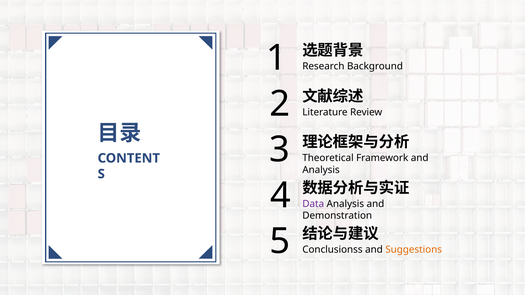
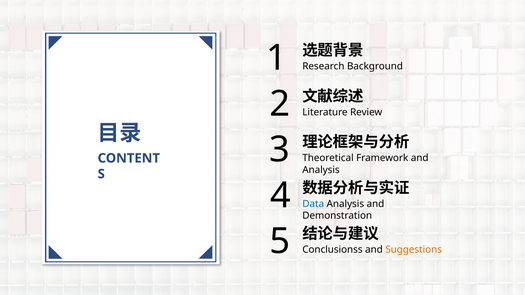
Data colour: purple -> blue (313, 204)
